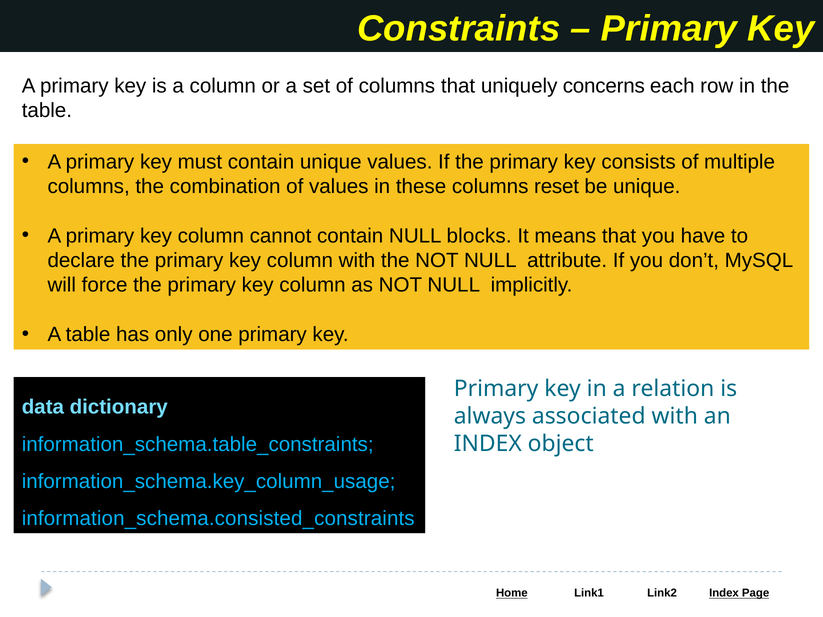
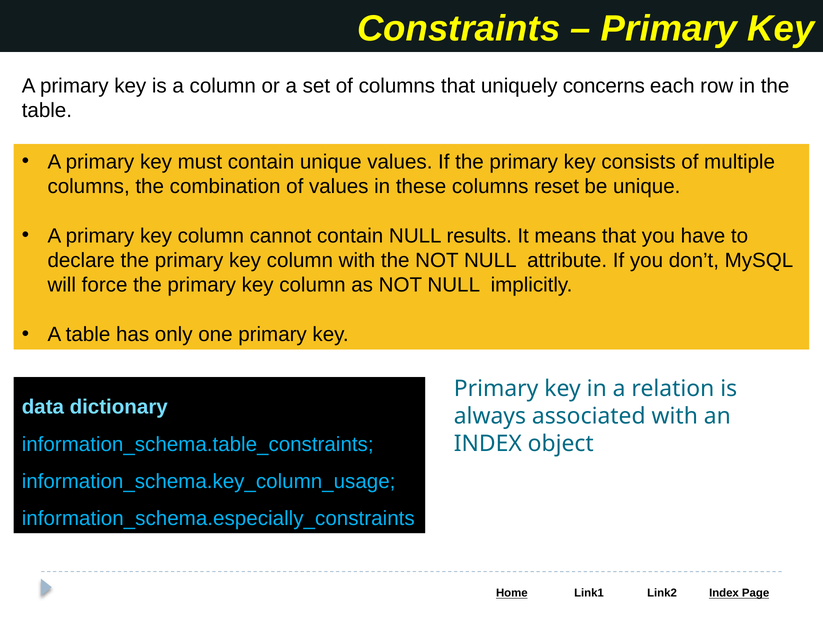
blocks: blocks -> results (479, 236)
information_schema.consisted_constraints: information_schema.consisted_constraints -> information_schema.especially_constraints (218, 518)
